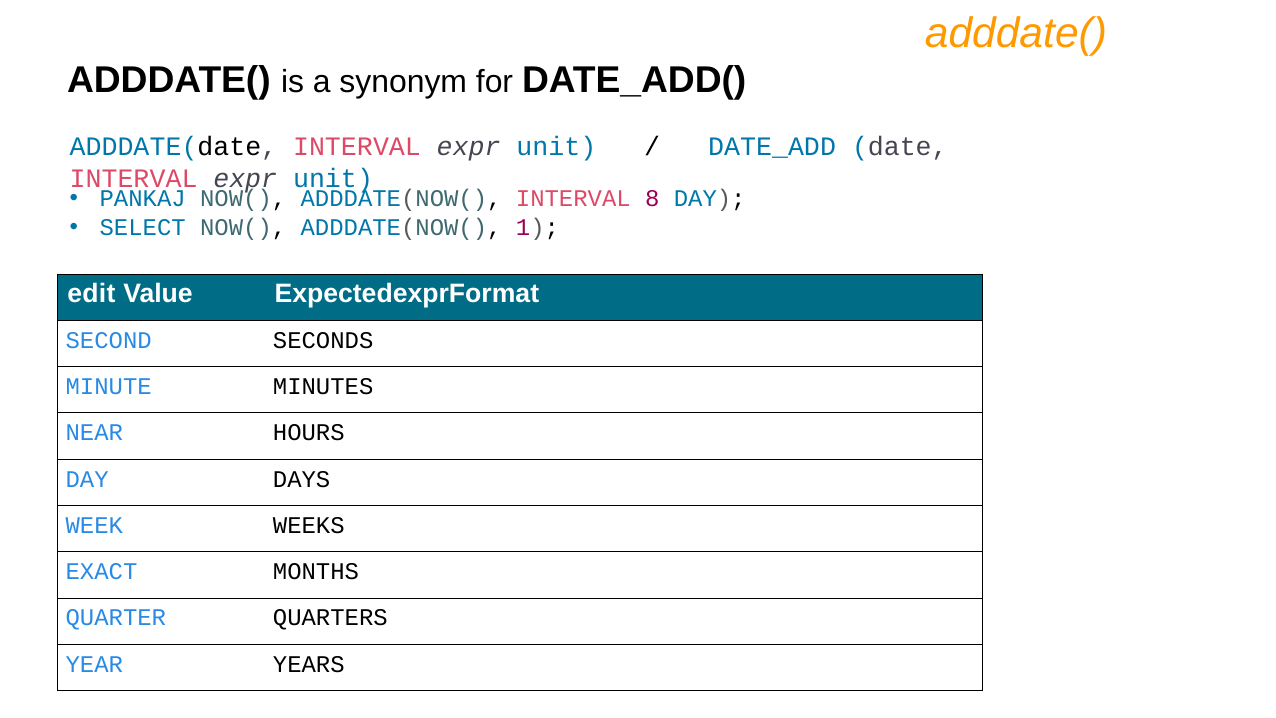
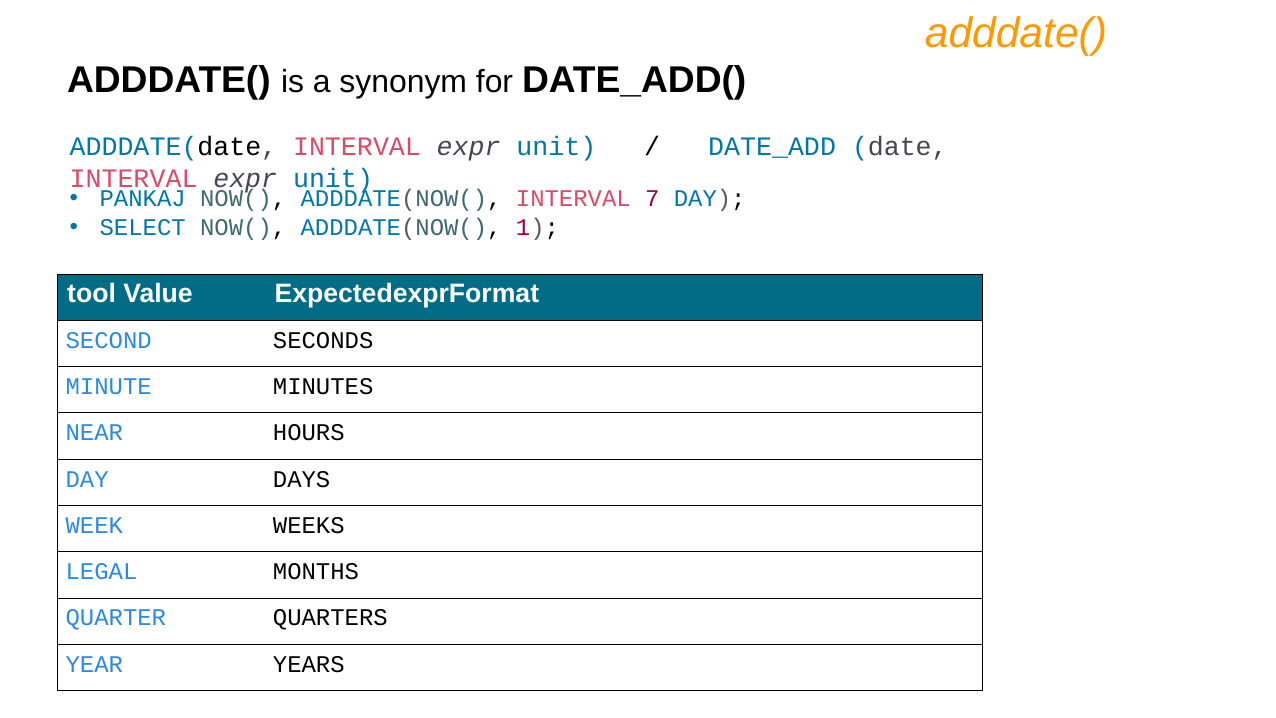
8: 8 -> 7 (652, 199)
edit: edit -> tool (92, 294)
EXACT: EXACT -> LEGAL (101, 571)
